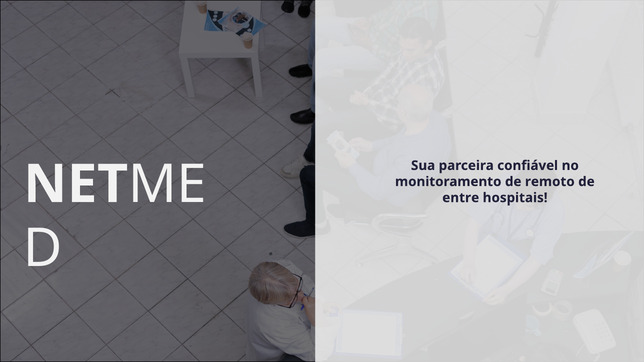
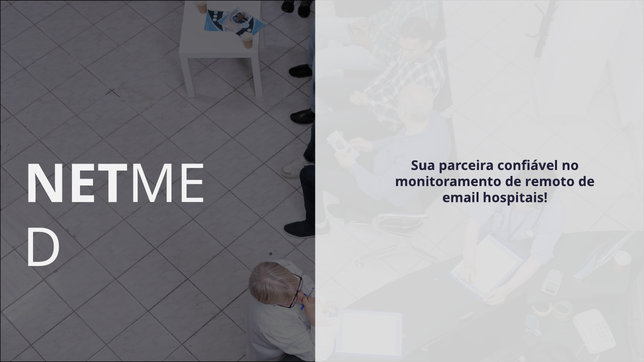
entre: entre -> email (461, 198)
